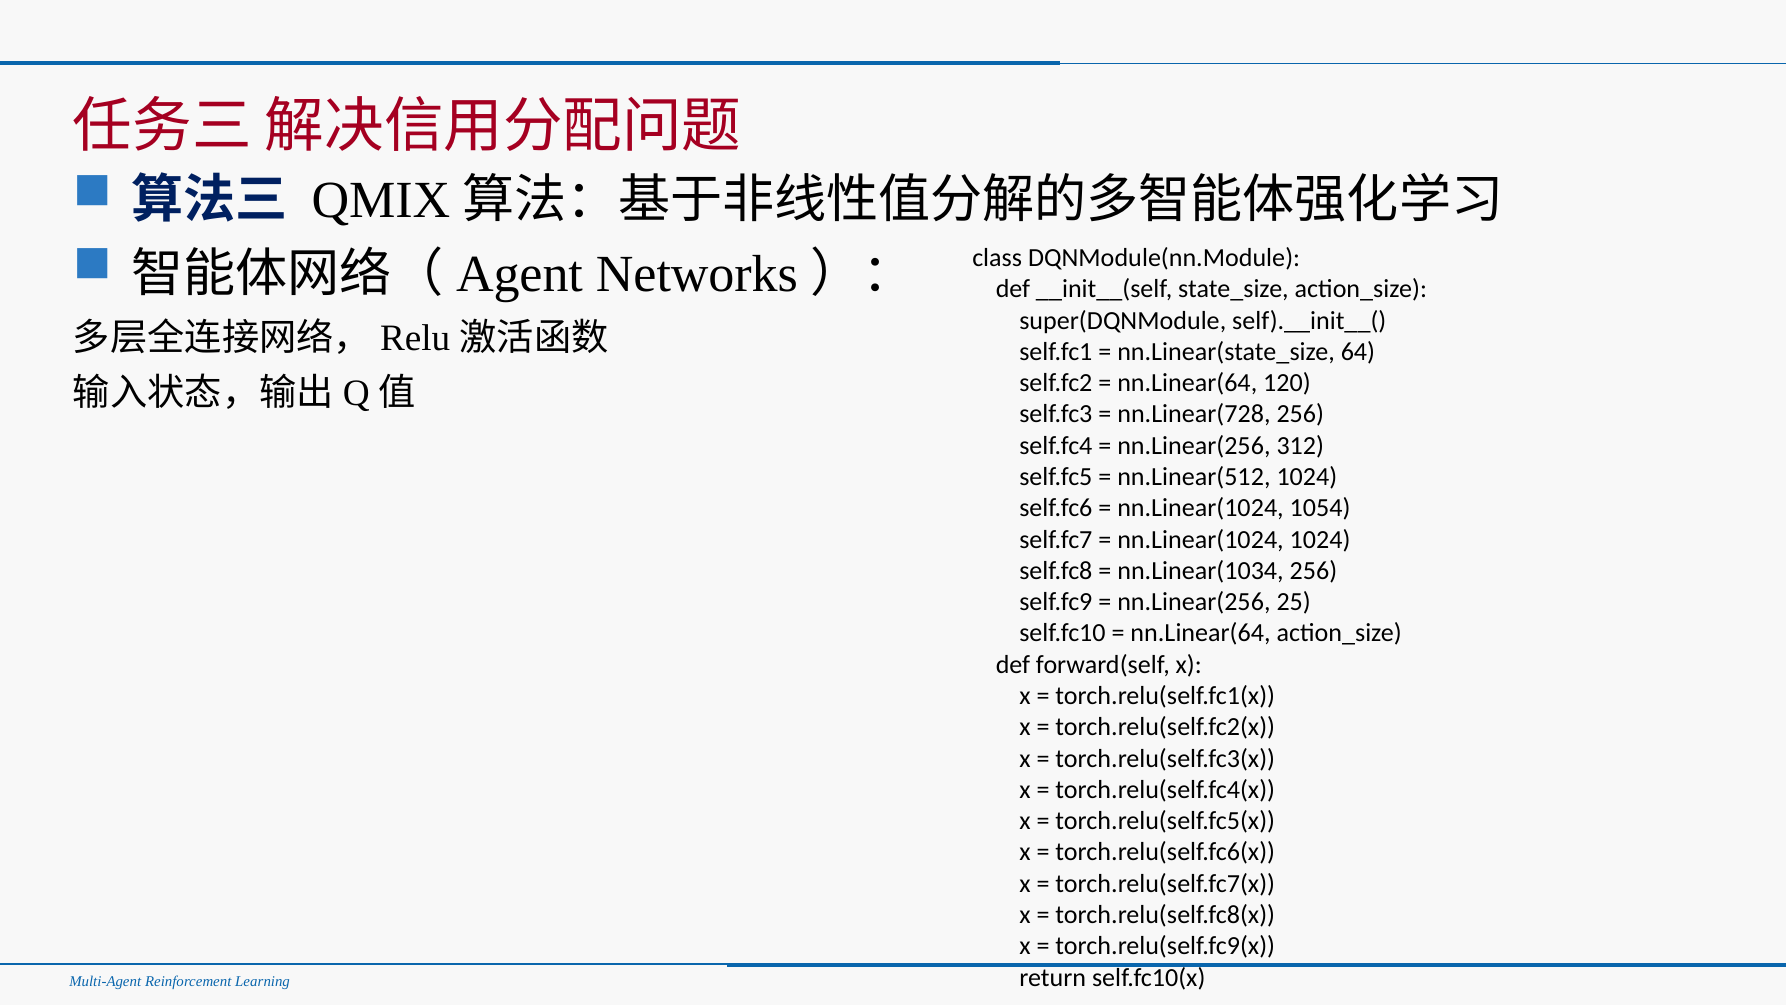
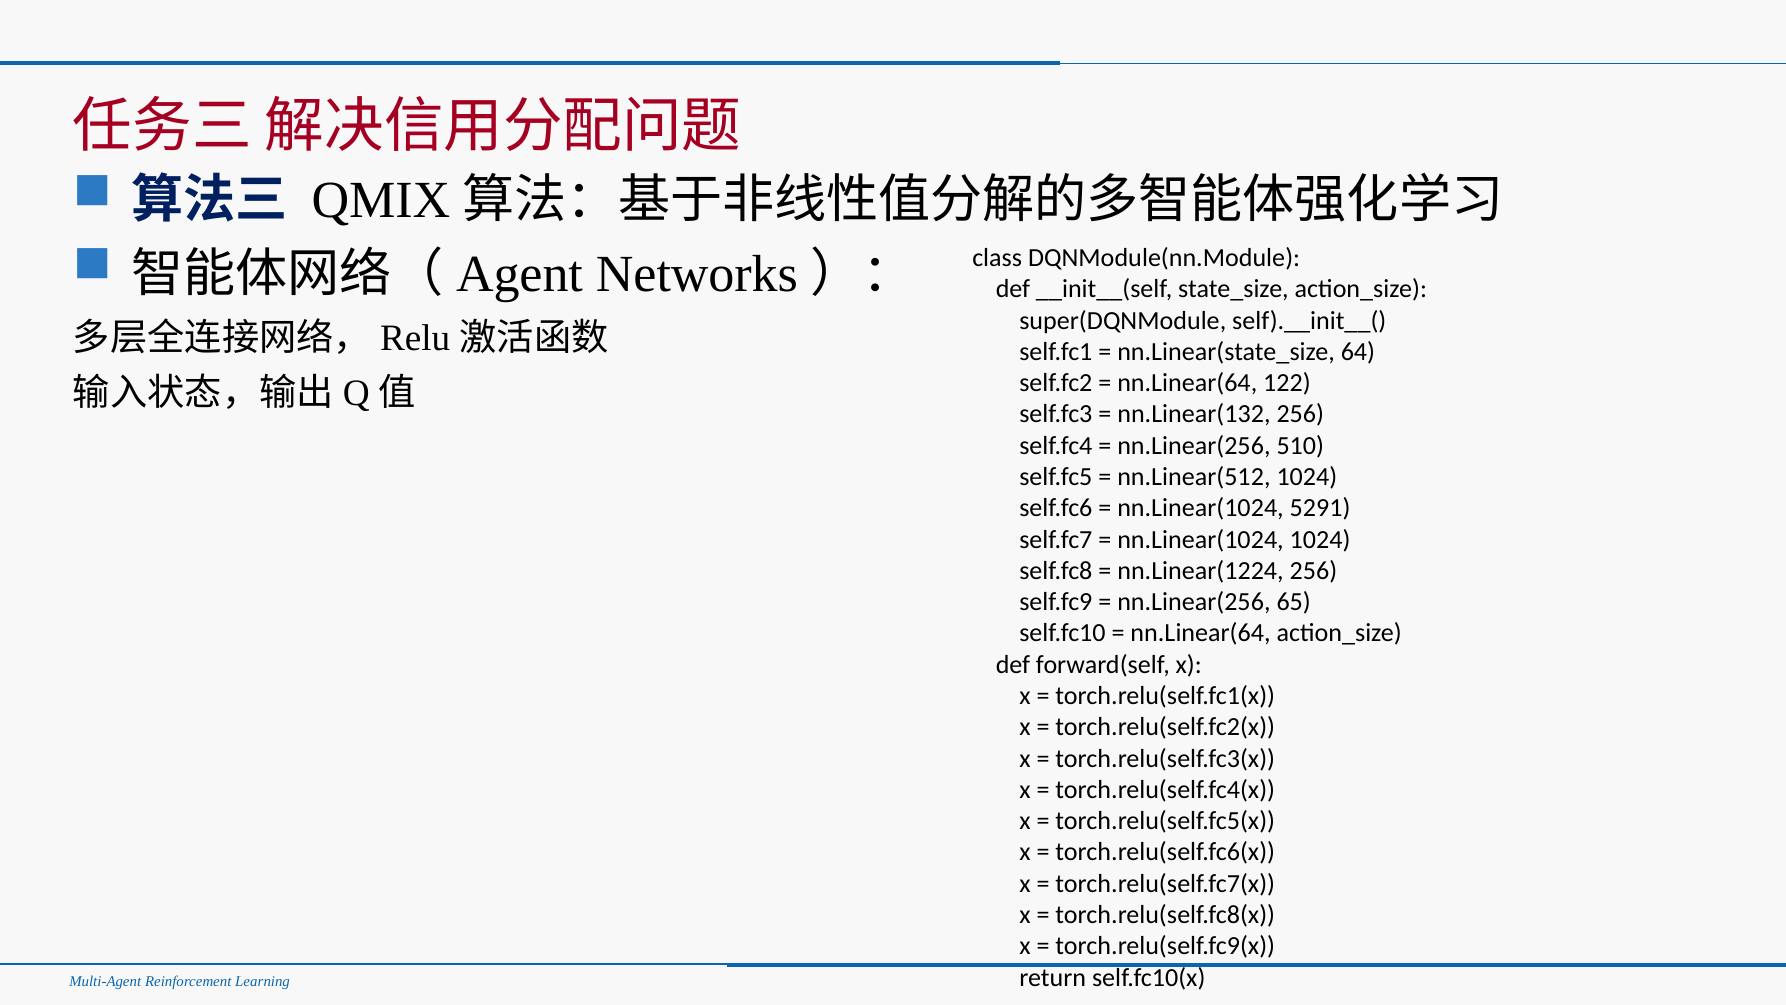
120: 120 -> 122 (1287, 383)
nn.Linear(728: nn.Linear(728 -> nn.Linear(132 (1194, 414)
312: 312 -> 510 (1300, 445)
1054: 1054 -> 5291 (1320, 508)
nn.Linear(1034: nn.Linear(1034 -> nn.Linear(1224 (1200, 570)
25: 25 -> 65 (1294, 602)
